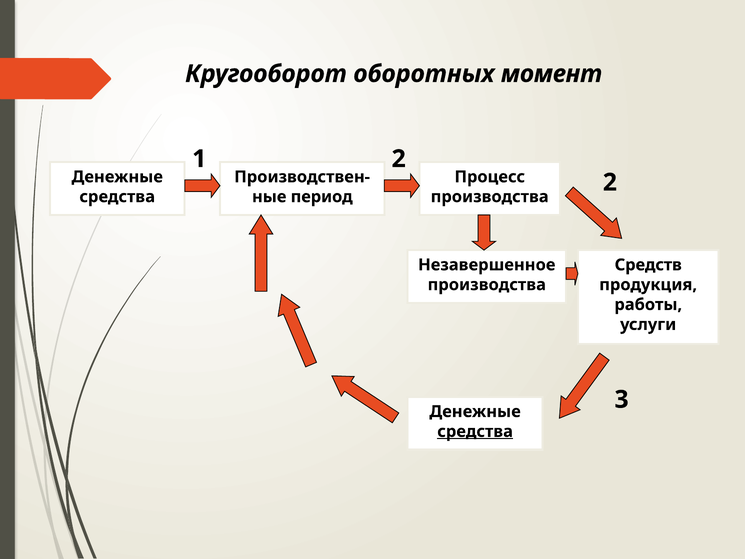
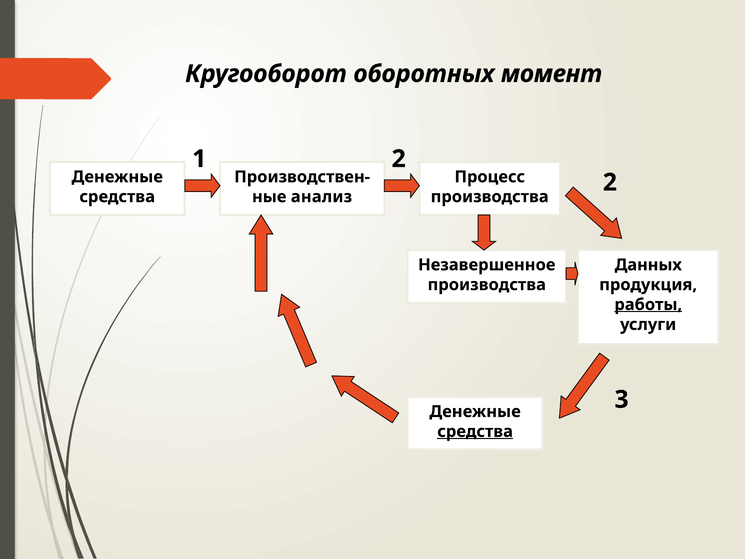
период: период -> анализ (321, 197)
Средств: Средств -> Данных (648, 265)
работы underline: none -> present (648, 304)
